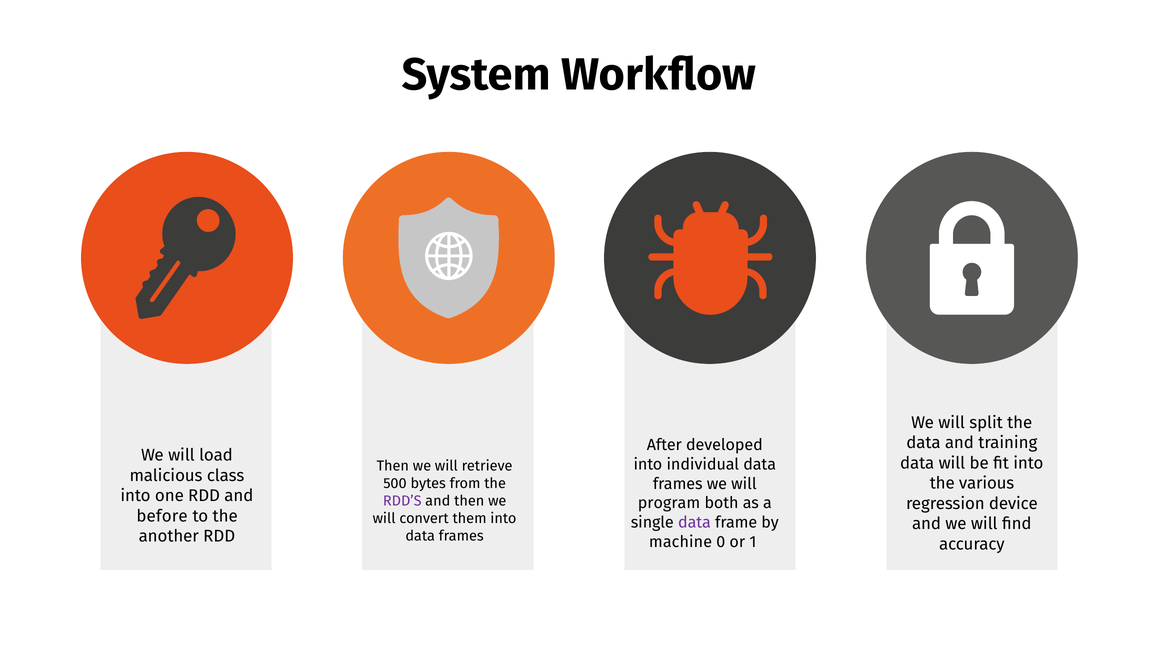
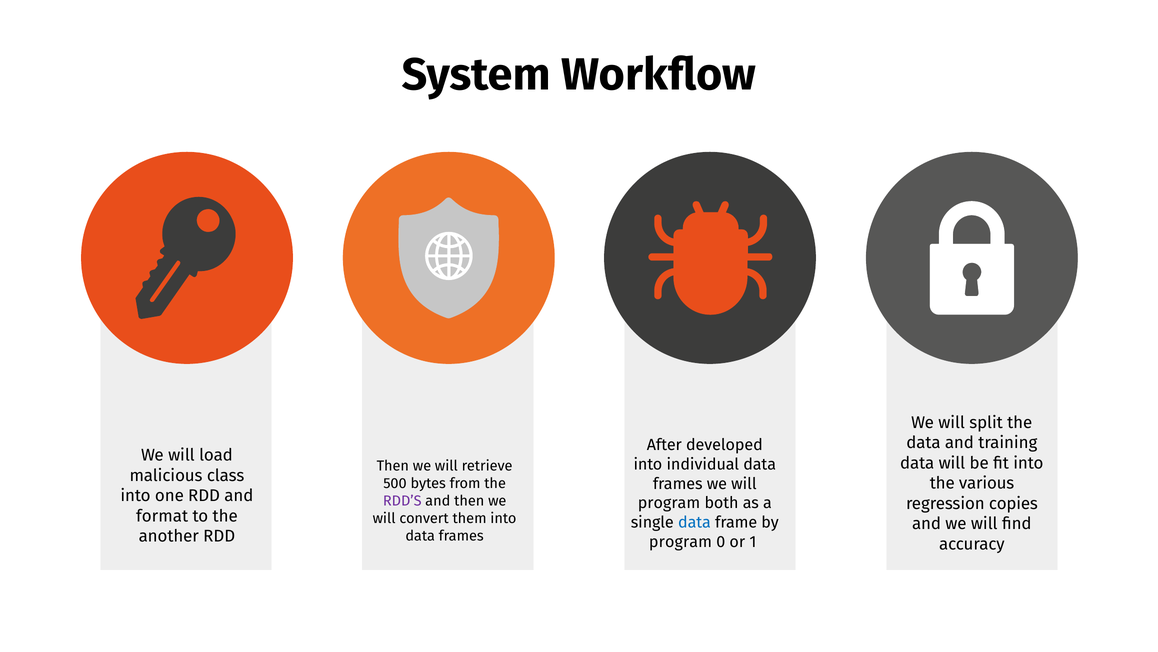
device: device -> copies (1013, 503)
before: before -> format (162, 516)
data colour: purple -> blue (694, 522)
machine: machine -> program (681, 541)
